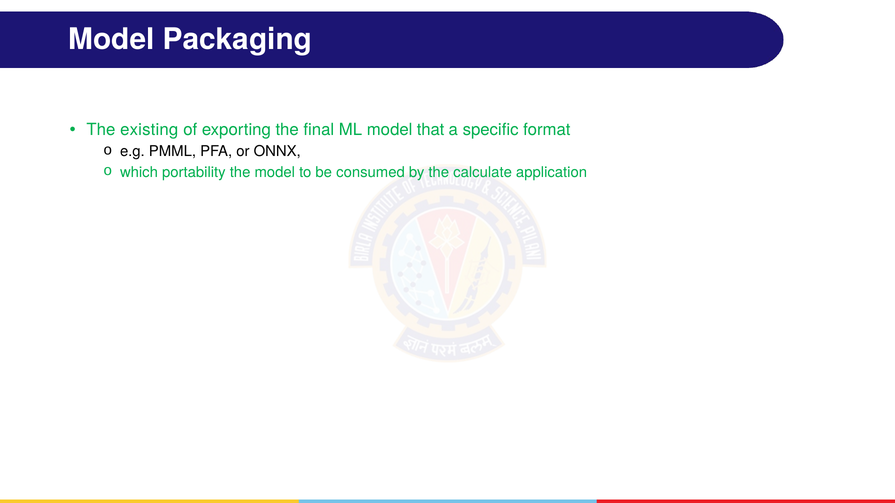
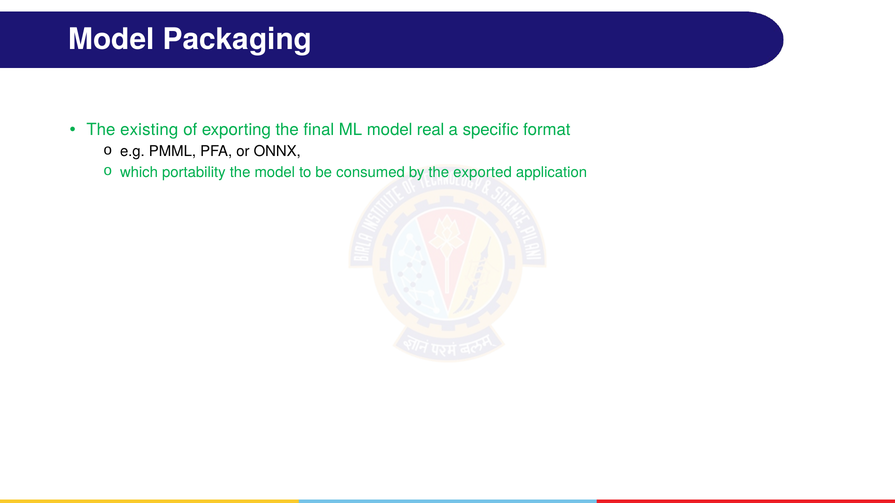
that: that -> real (431, 130)
calculate: calculate -> exported (483, 172)
